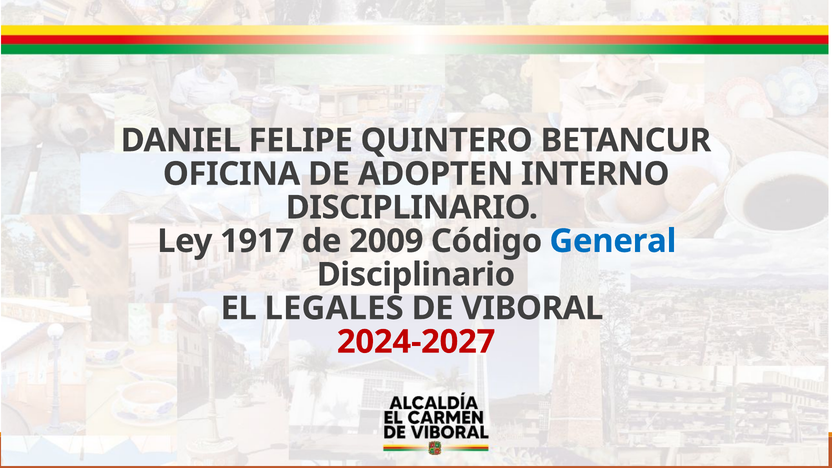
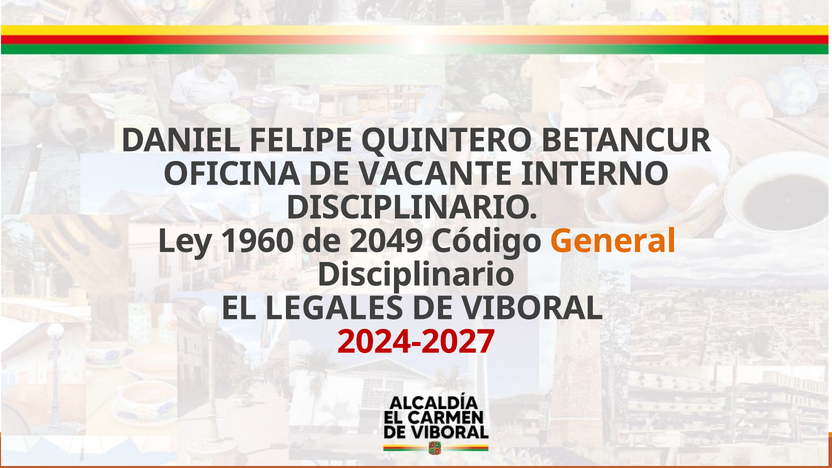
ADOPTEN: ADOPTEN -> VACANTE (435, 174)
1917: 1917 -> 1960 (257, 241)
2009: 2009 -> 2049 (386, 241)
General colour: blue -> orange (613, 241)
